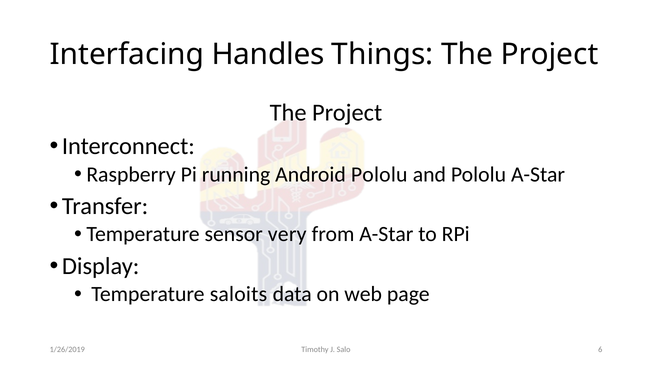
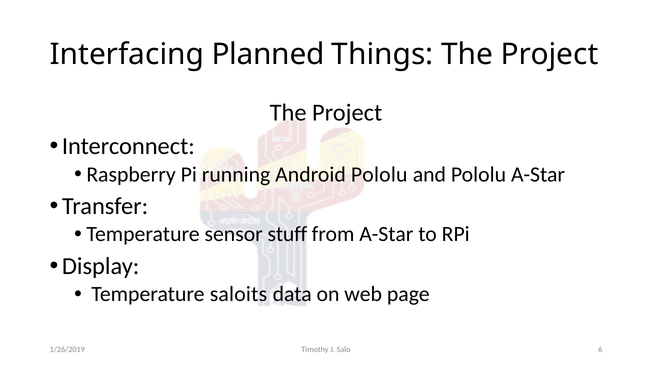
Handles: Handles -> Planned (268, 55)
very: very -> stuff (287, 235)
